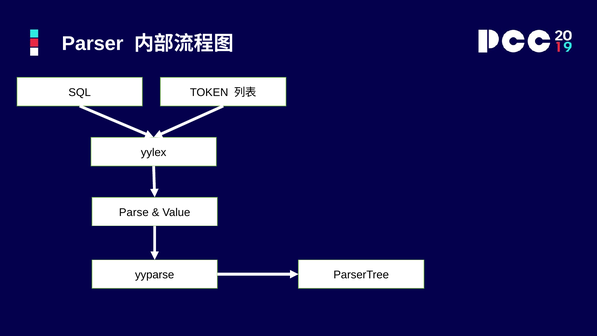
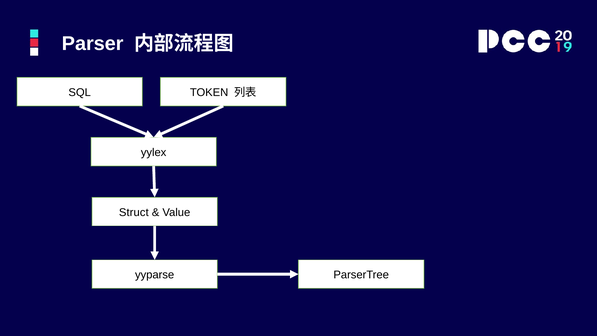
Parse: Parse -> Struct (134, 212)
